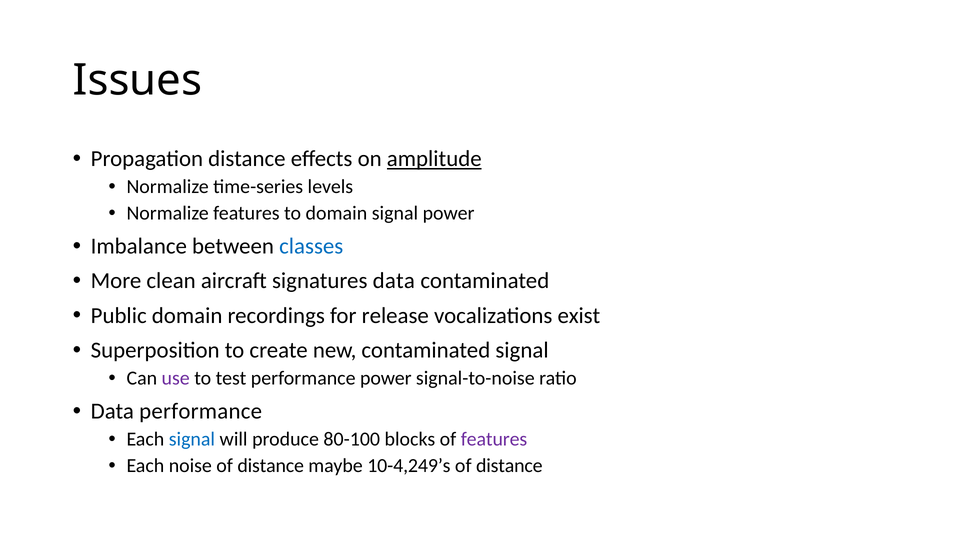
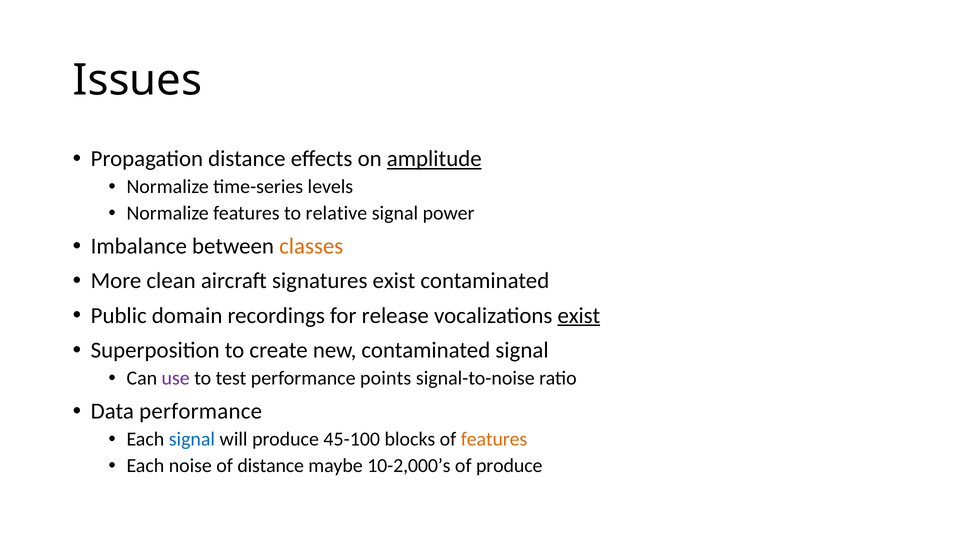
to domain: domain -> relative (336, 213)
classes colour: blue -> orange (311, 246)
signatures data: data -> exist (394, 281)
exist underline: none -> present (579, 316)
performance power: power -> points (386, 378)
80-100: 80-100 -> 45-100 (352, 440)
features colour: purple -> orange (494, 440)
10-4,249’s: 10-4,249’s -> 10-2,000’s (409, 466)
distance: distance -> produce (509, 466)
